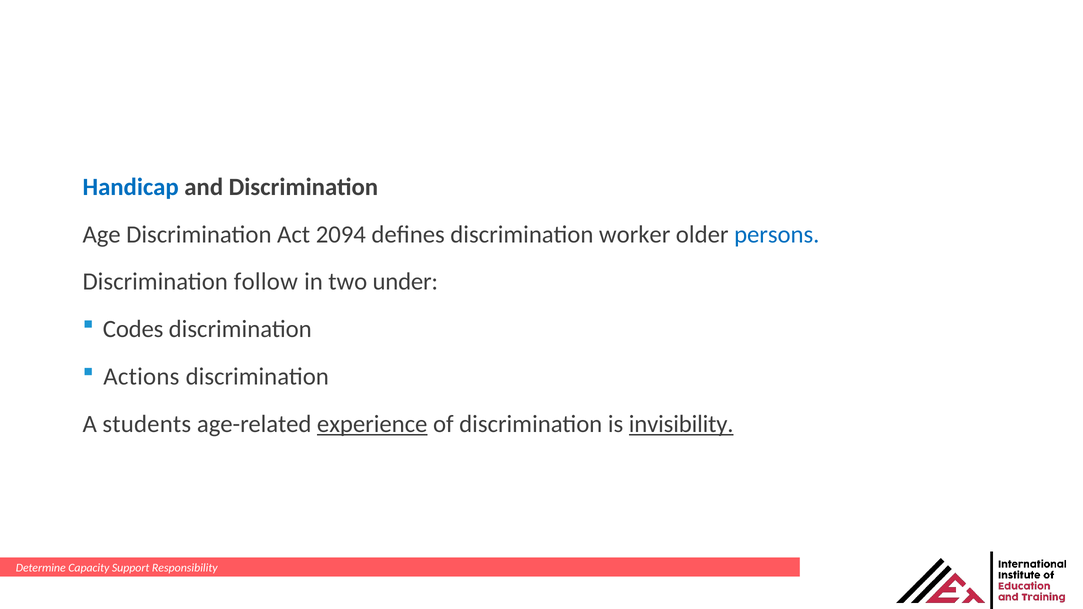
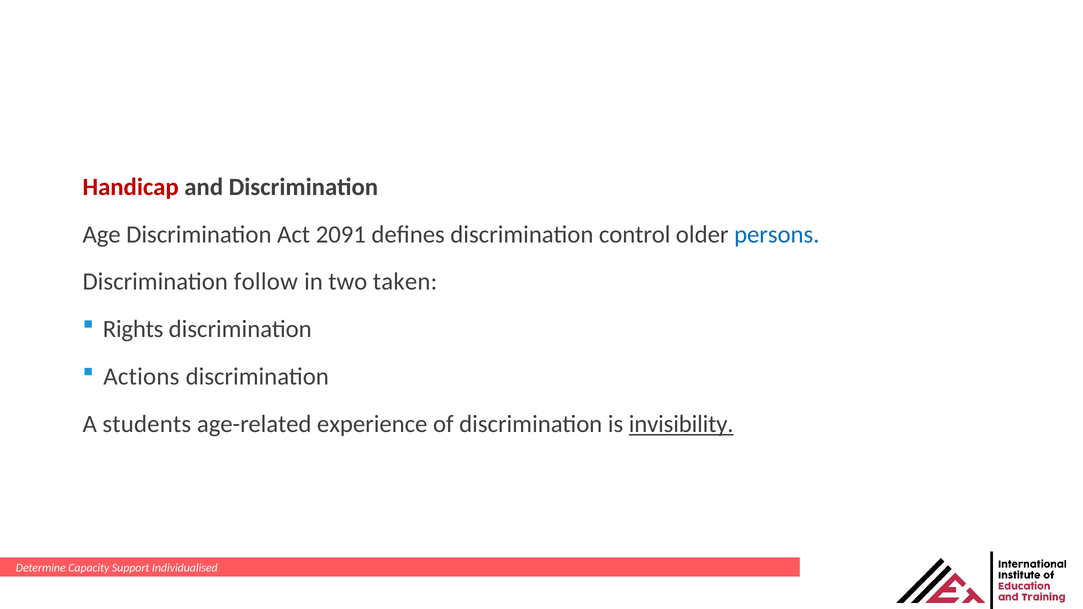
Handicap colour: blue -> red (131, 187)
2094: 2094 -> 2091 (341, 234)
worker: worker -> control (635, 234)
under: under -> taken (405, 282)
Codes: Codes -> Rights (133, 329)
experience underline: present -> none (372, 424)
Responsibility: Responsibility -> Individualised (185, 568)
